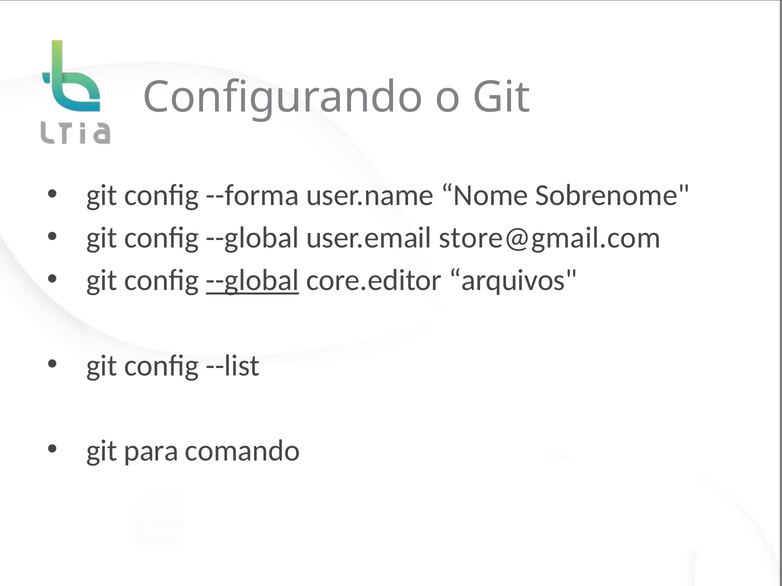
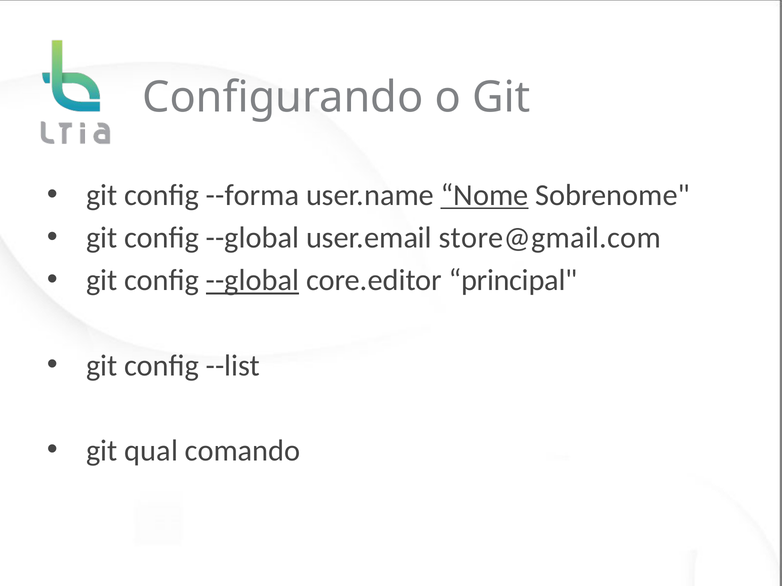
Nome underline: none -> present (485, 195)
arquivos: arquivos -> principal (513, 281)
para: para -> qual (151, 451)
